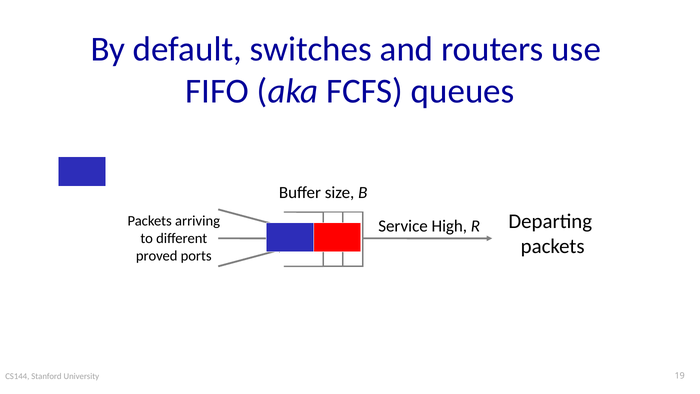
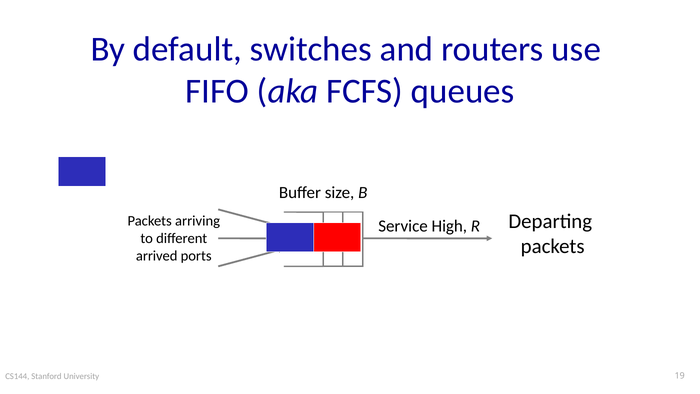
proved: proved -> arrived (157, 256)
